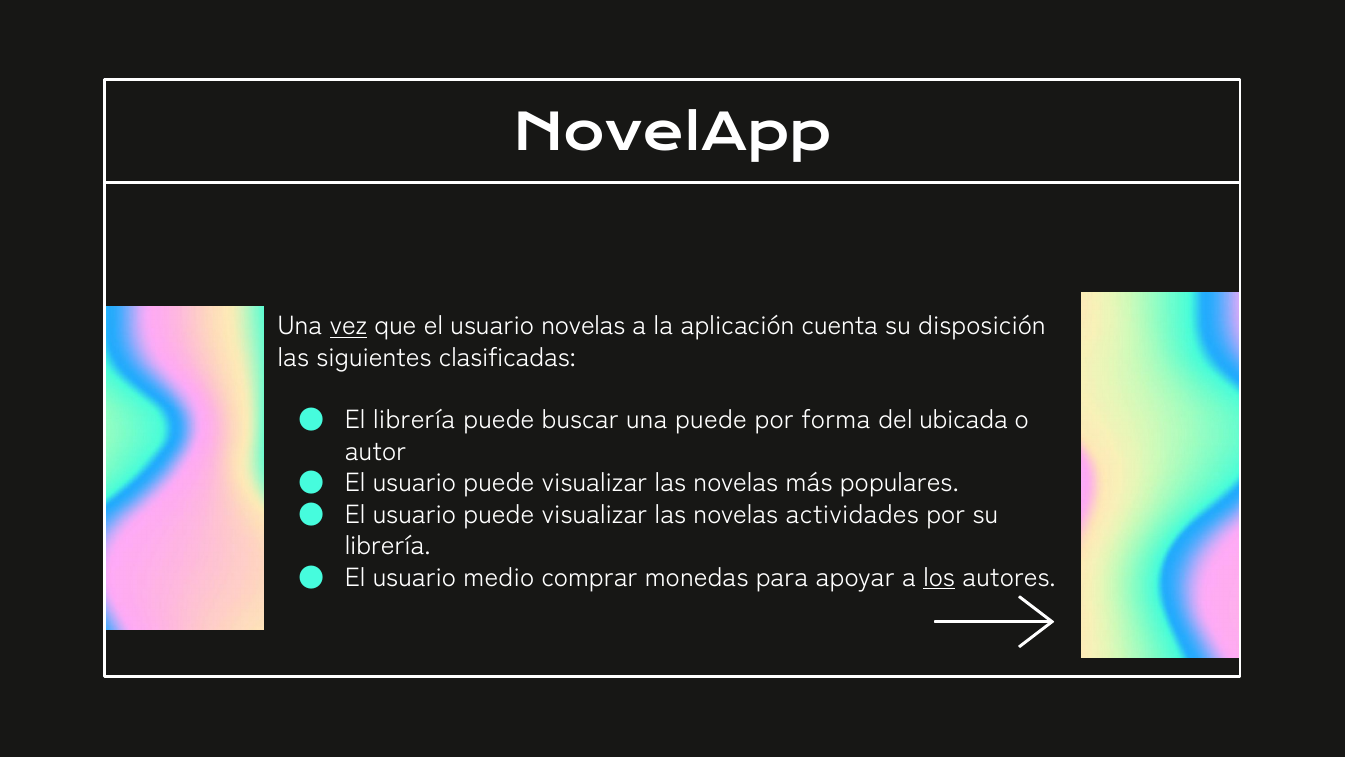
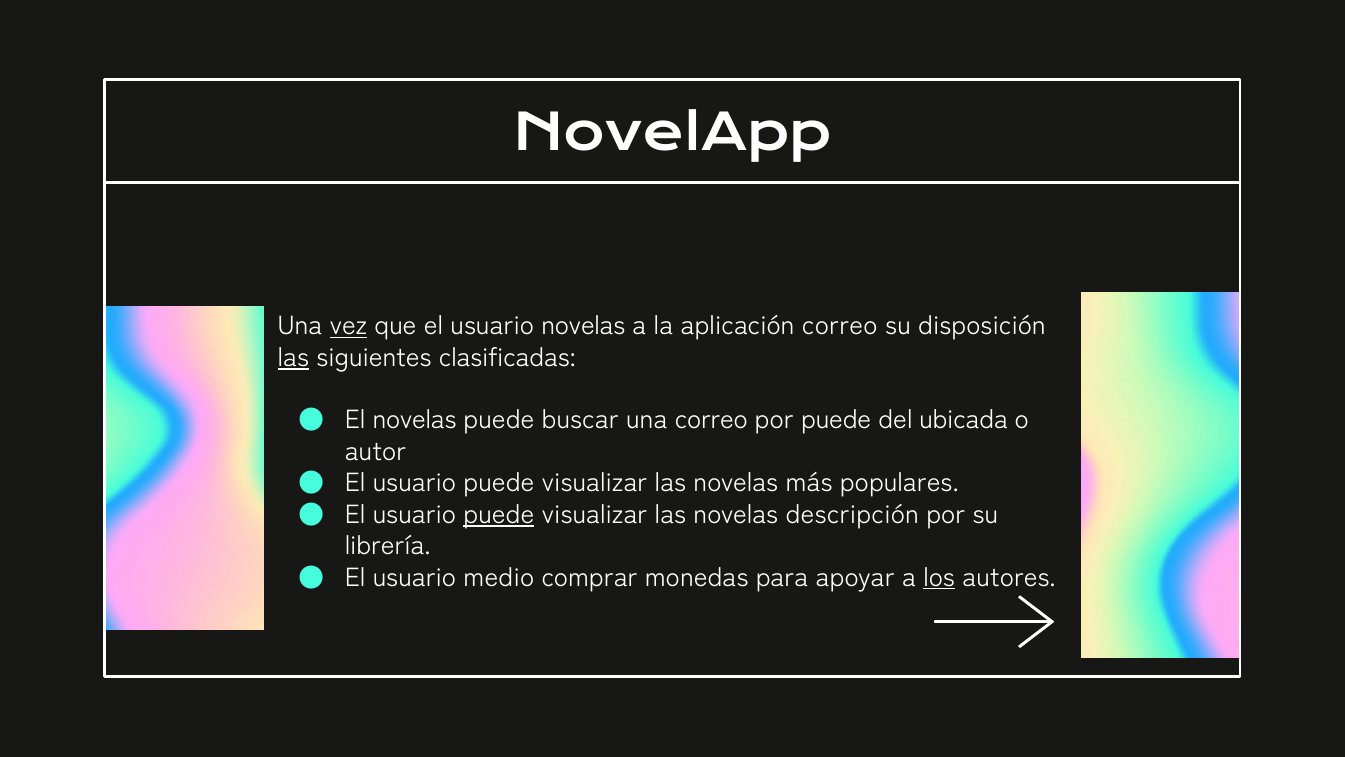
aplicación cuenta: cuenta -> correo (840, 326)
las underline: none -> present (293, 357)
El librería: librería -> novelas (415, 420)
una puede: puede -> correo (711, 420)
por forma: forma -> puede (836, 420)
puede underline: none -> present (499, 514)
actividades: actividades -> descripción (852, 514)
